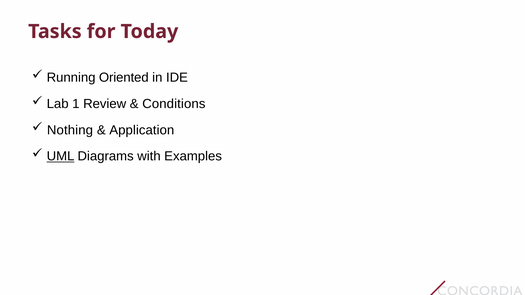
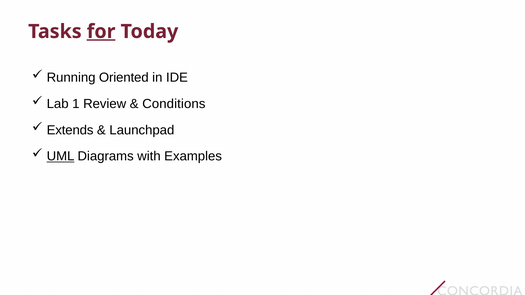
for underline: none -> present (101, 32)
Nothing: Nothing -> Extends (70, 130)
Application: Application -> Launchpad (142, 130)
